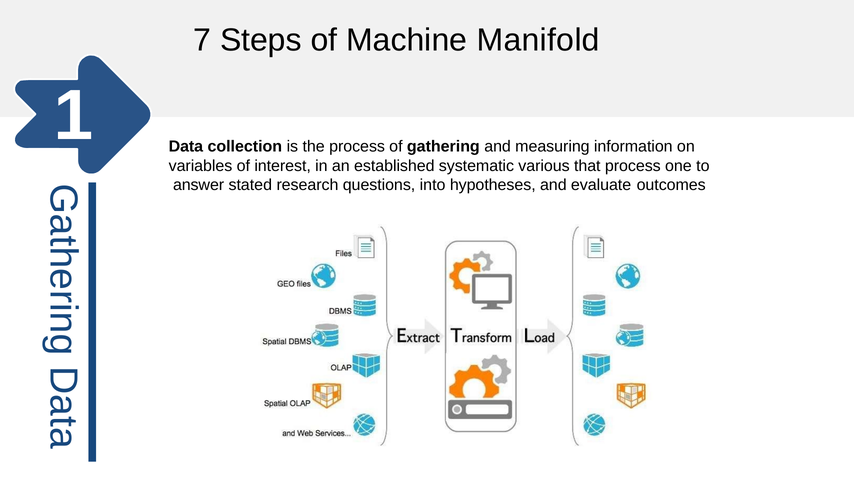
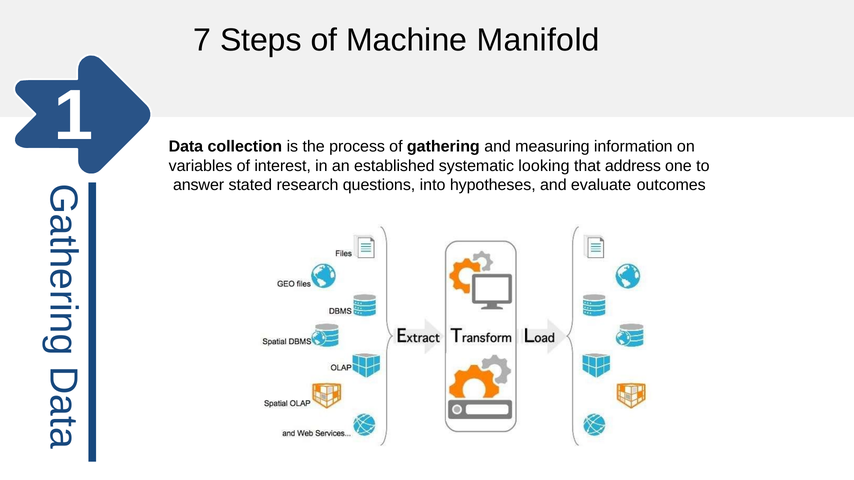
various: various -> looking (544, 166)
that process: process -> address (633, 166)
